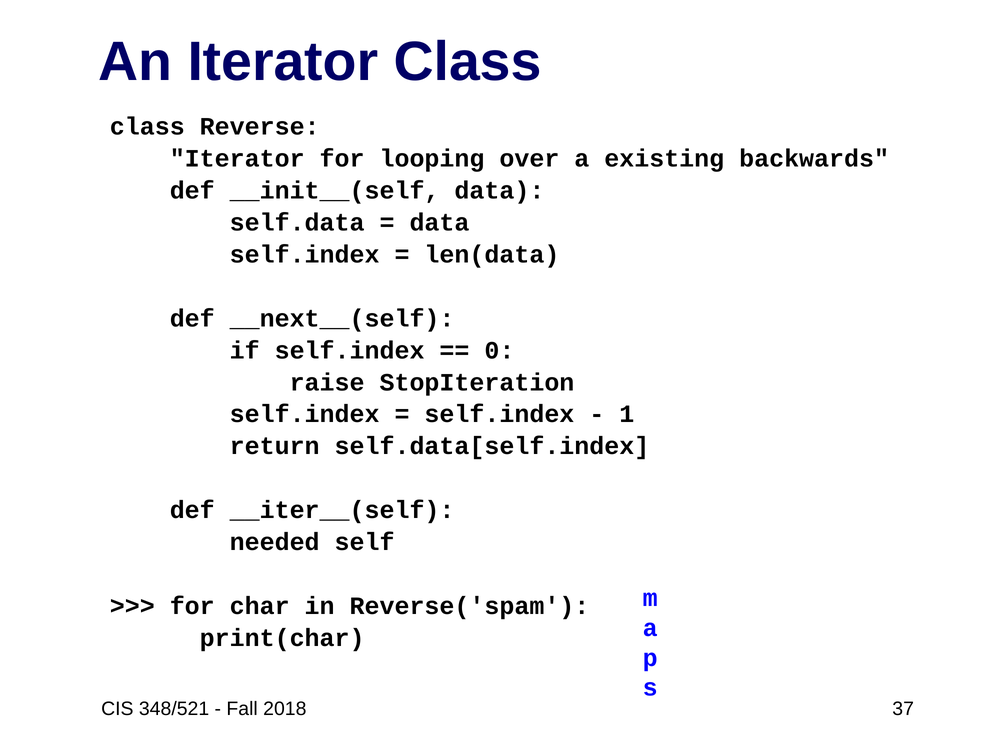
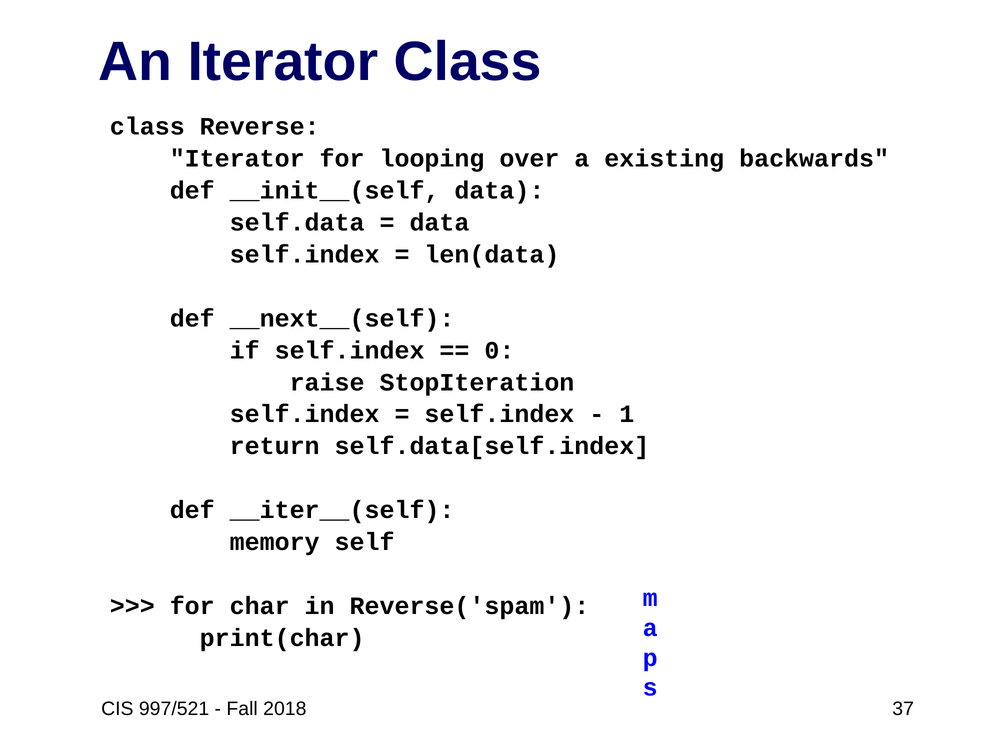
needed: needed -> memory (275, 542)
348/521: 348/521 -> 997/521 (174, 709)
